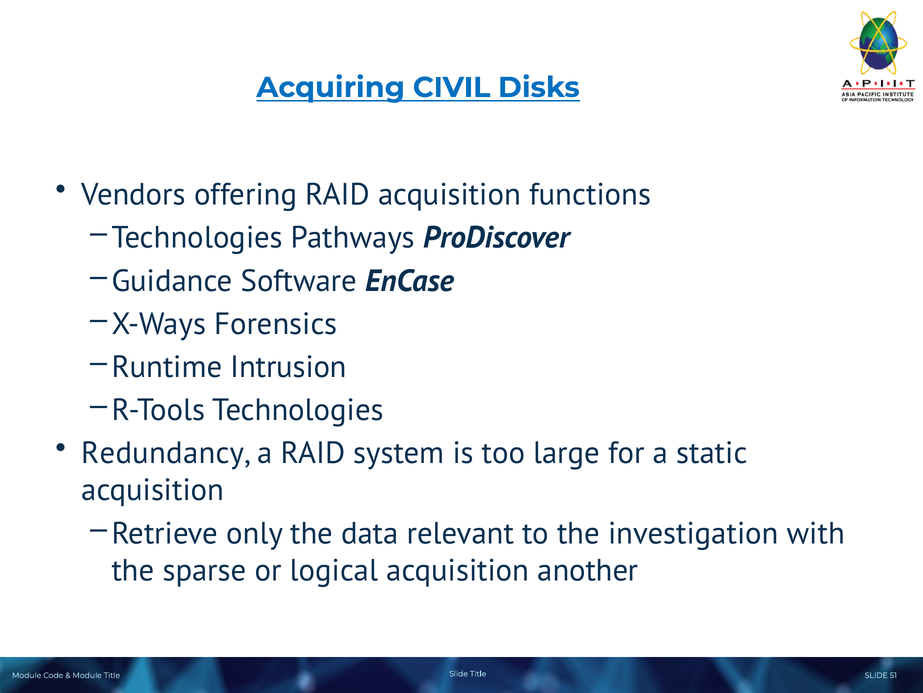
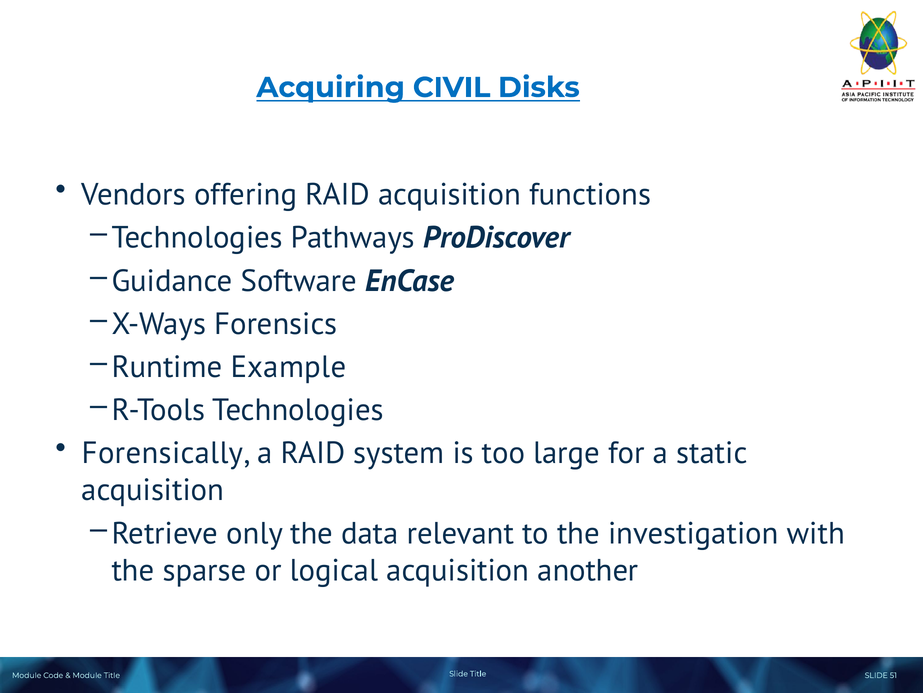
Intrusion: Intrusion -> Example (288, 367)
Redundancy: Redundancy -> Forensically (166, 453)
